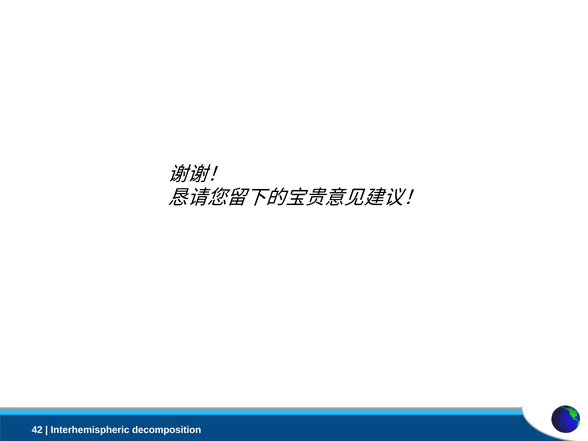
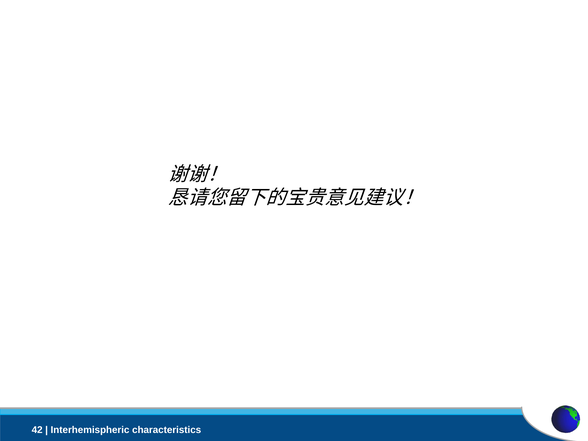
decomposition: decomposition -> characteristics (167, 430)
